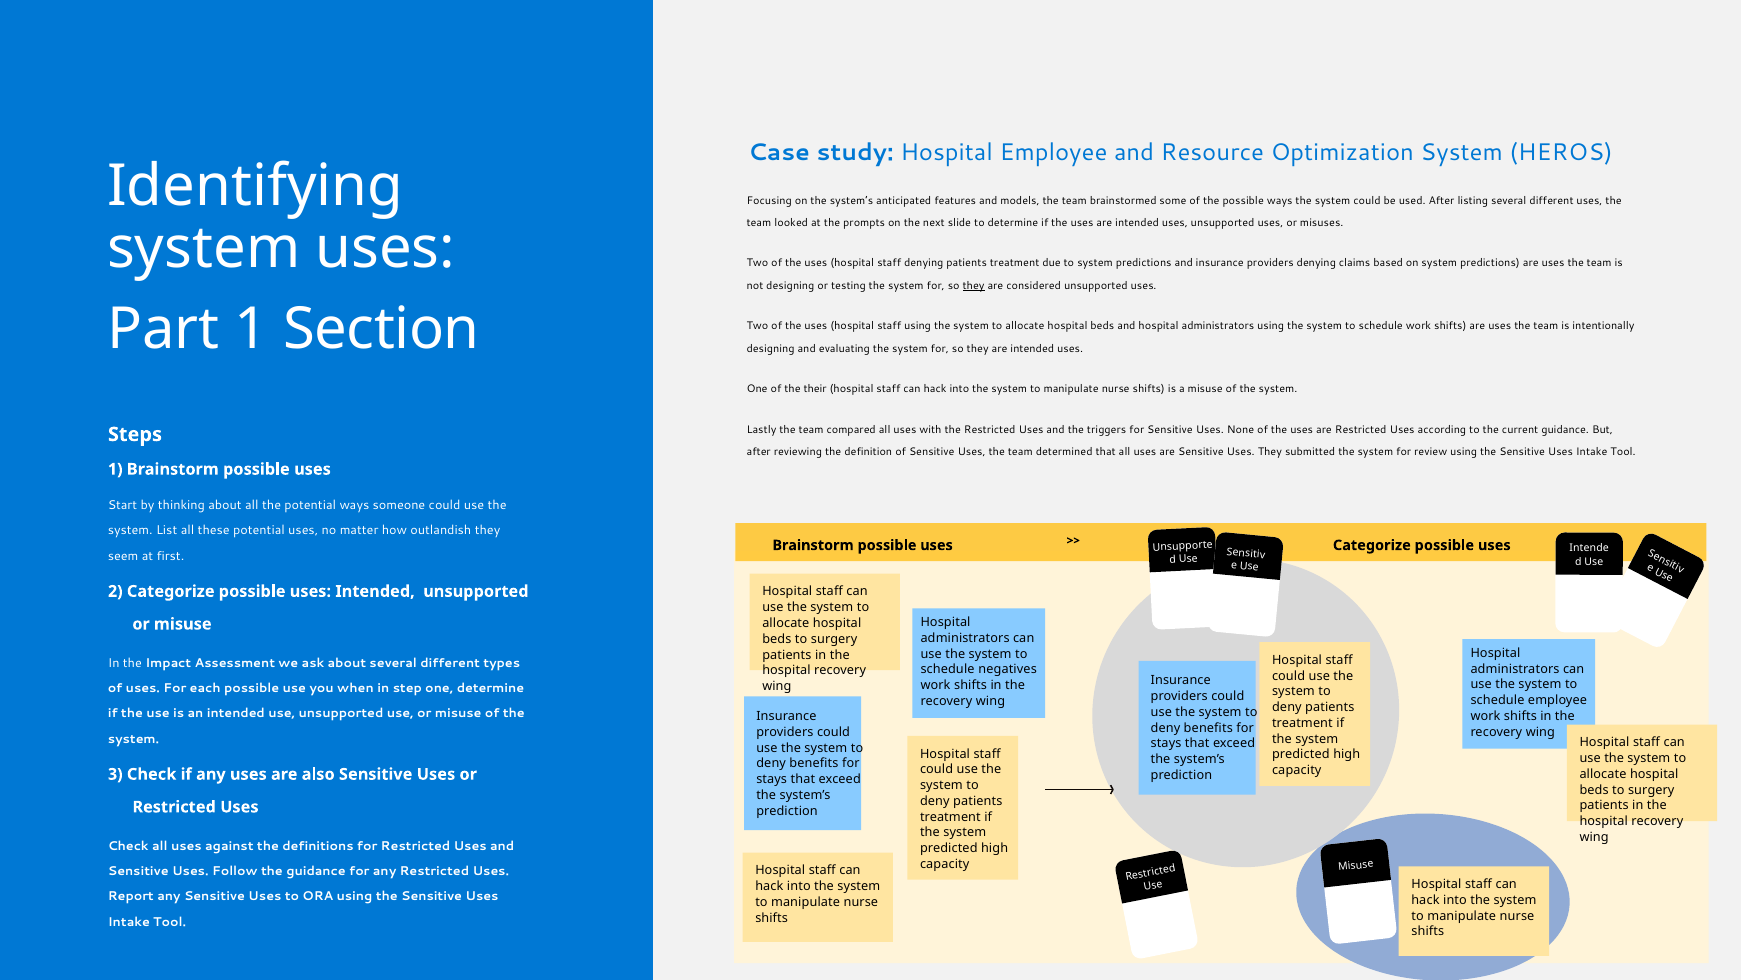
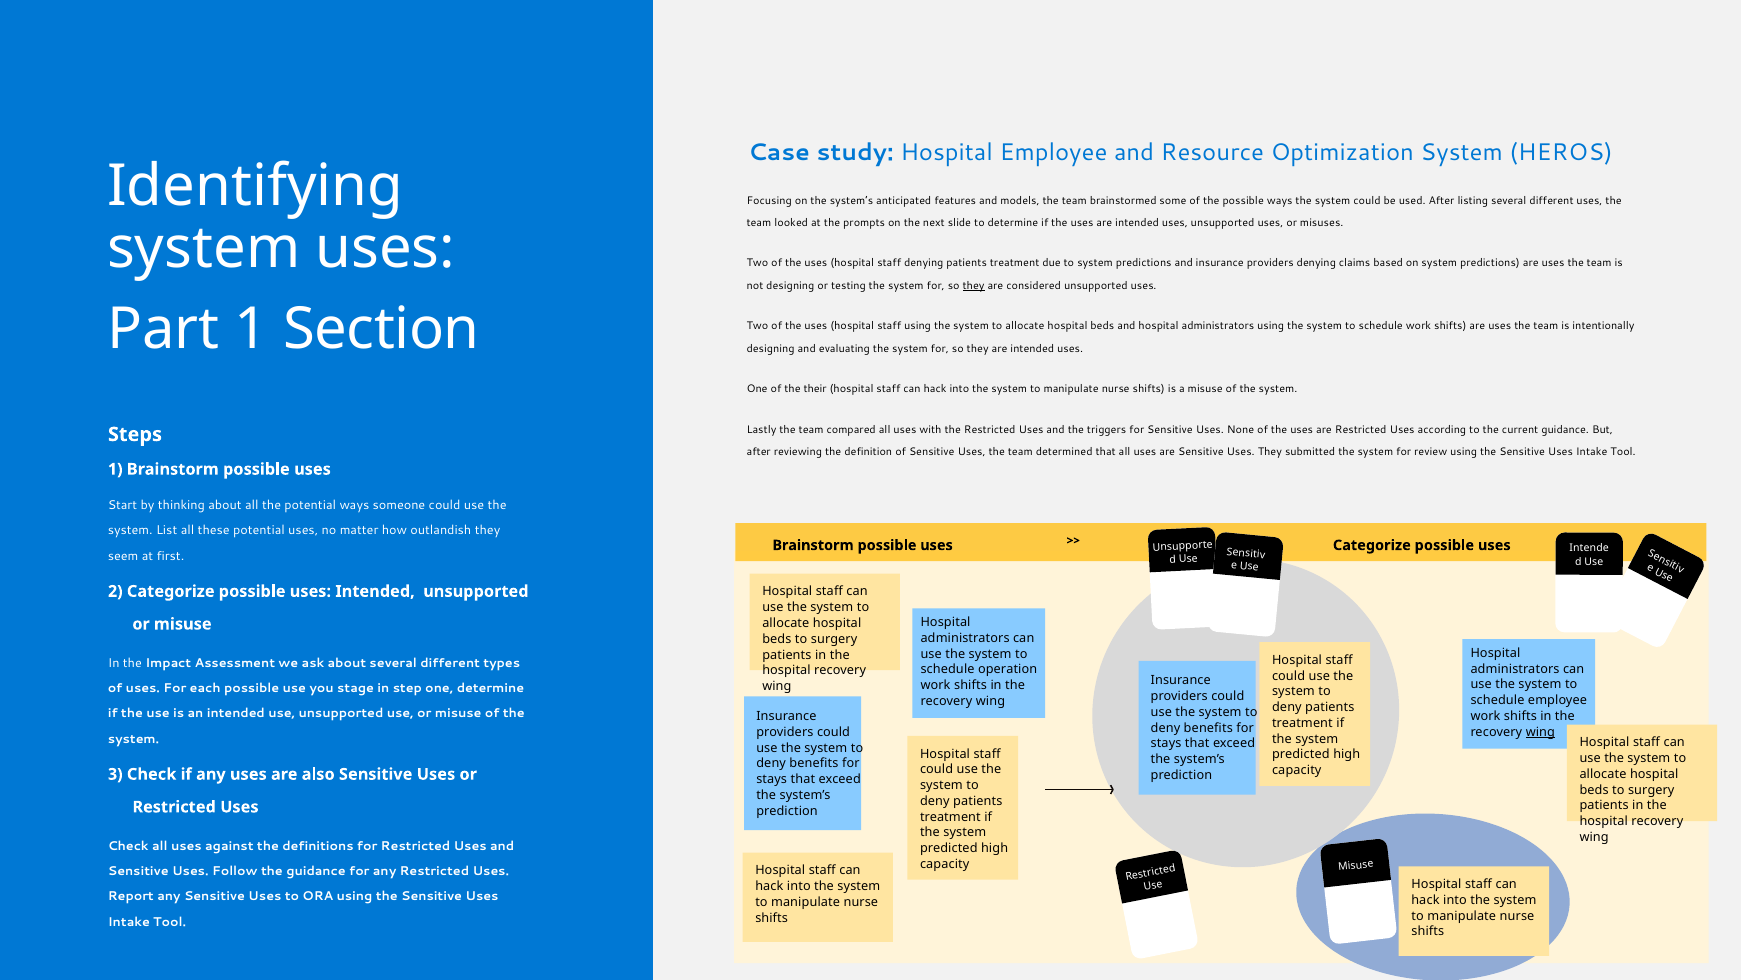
negatives: negatives -> operation (1008, 669)
when: when -> stage (356, 688)
wing underline: none -> present (1540, 732)
